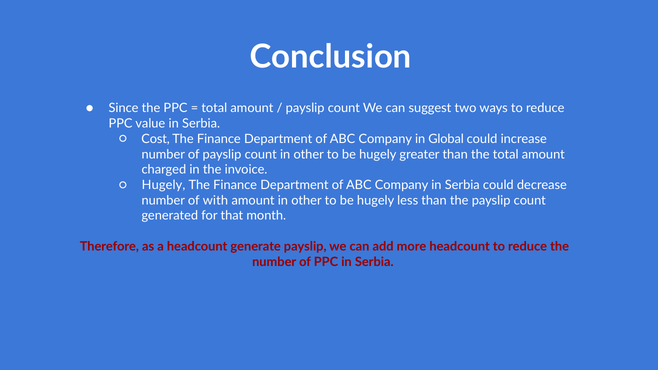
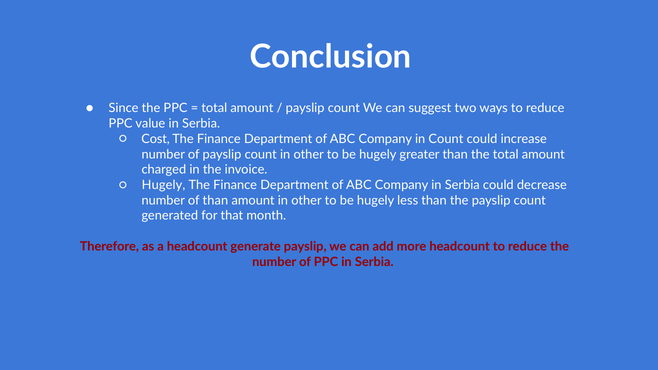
in Global: Global -> Count (446, 139)
of with: with -> than (215, 200)
